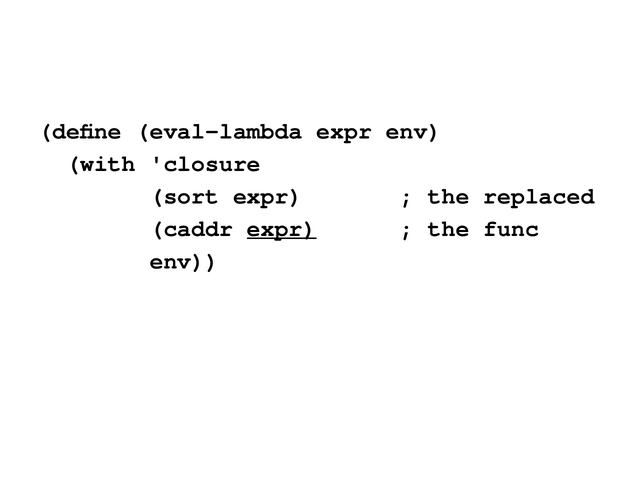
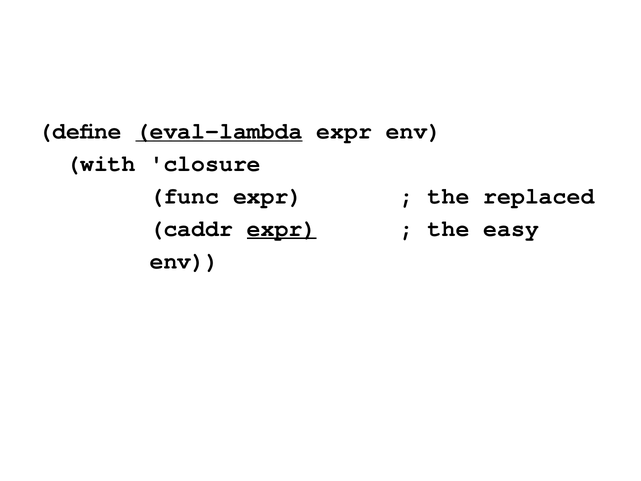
eval-lambda underline: none -> present (219, 131)
sort: sort -> func (184, 196)
func: func -> easy (511, 228)
